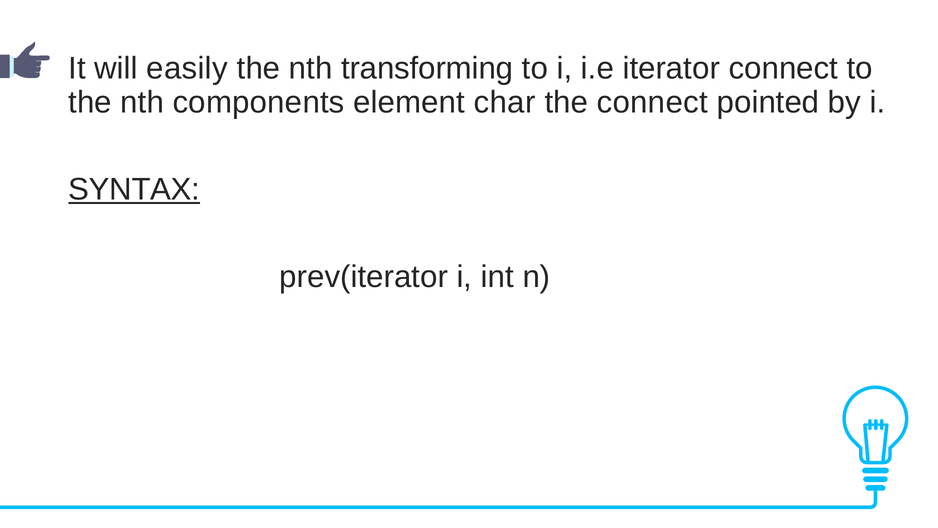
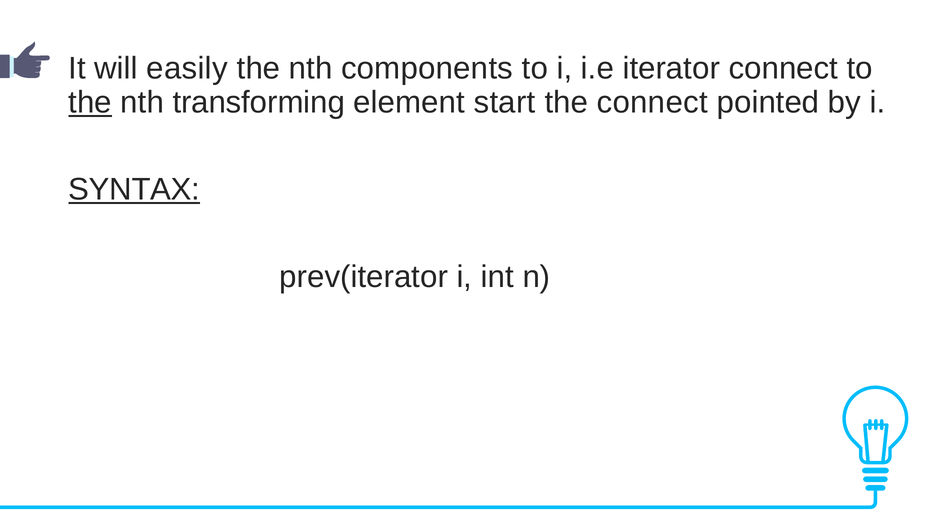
transforming: transforming -> components (427, 69)
the underline: none -> present (90, 102)
components: components -> transforming (259, 102)
char: char -> start (505, 102)
